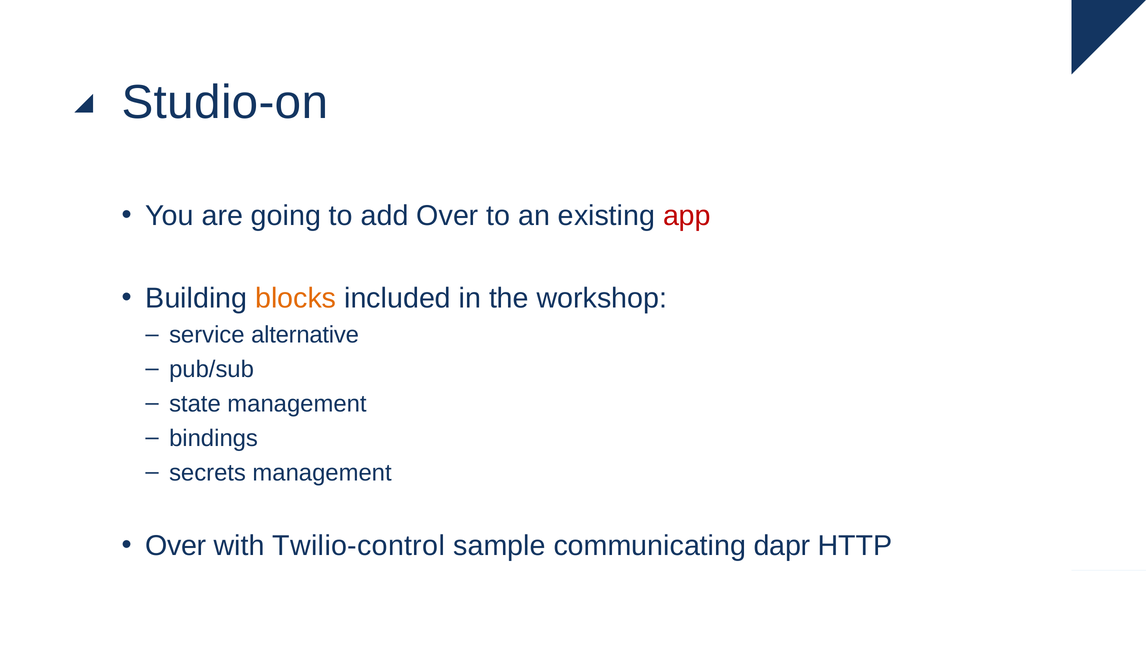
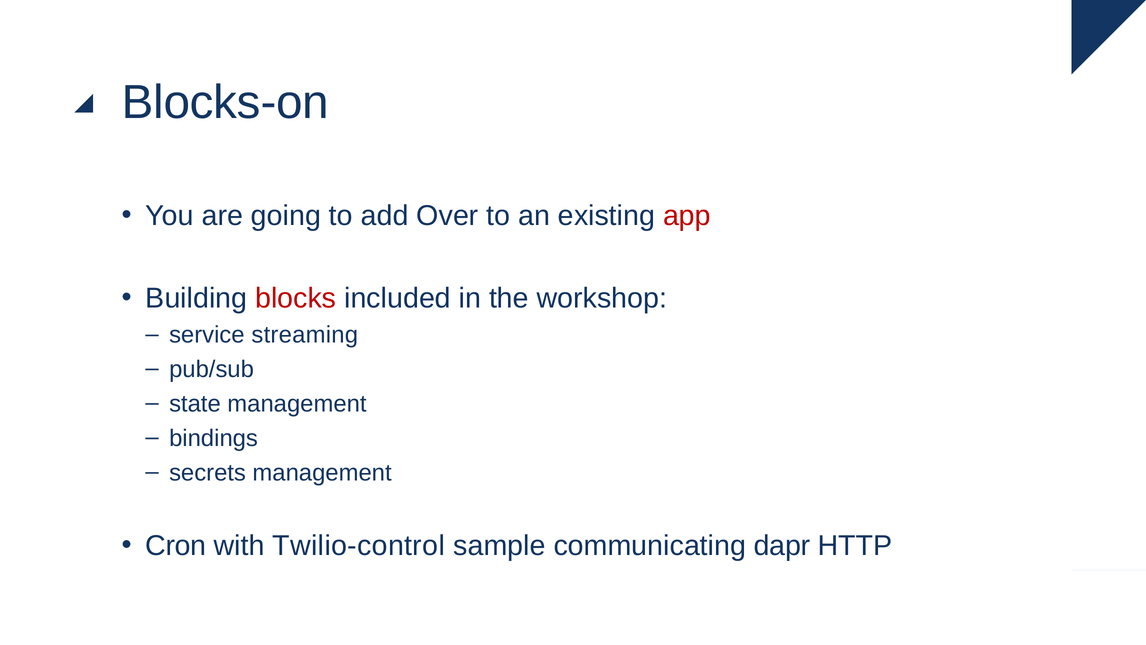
Studio-on: Studio-on -> Blocks-on (225, 103)
blocks colour: orange -> red (296, 298)
alternative: alternative -> streaming (305, 335)
Over: Over -> Cron (176, 545)
